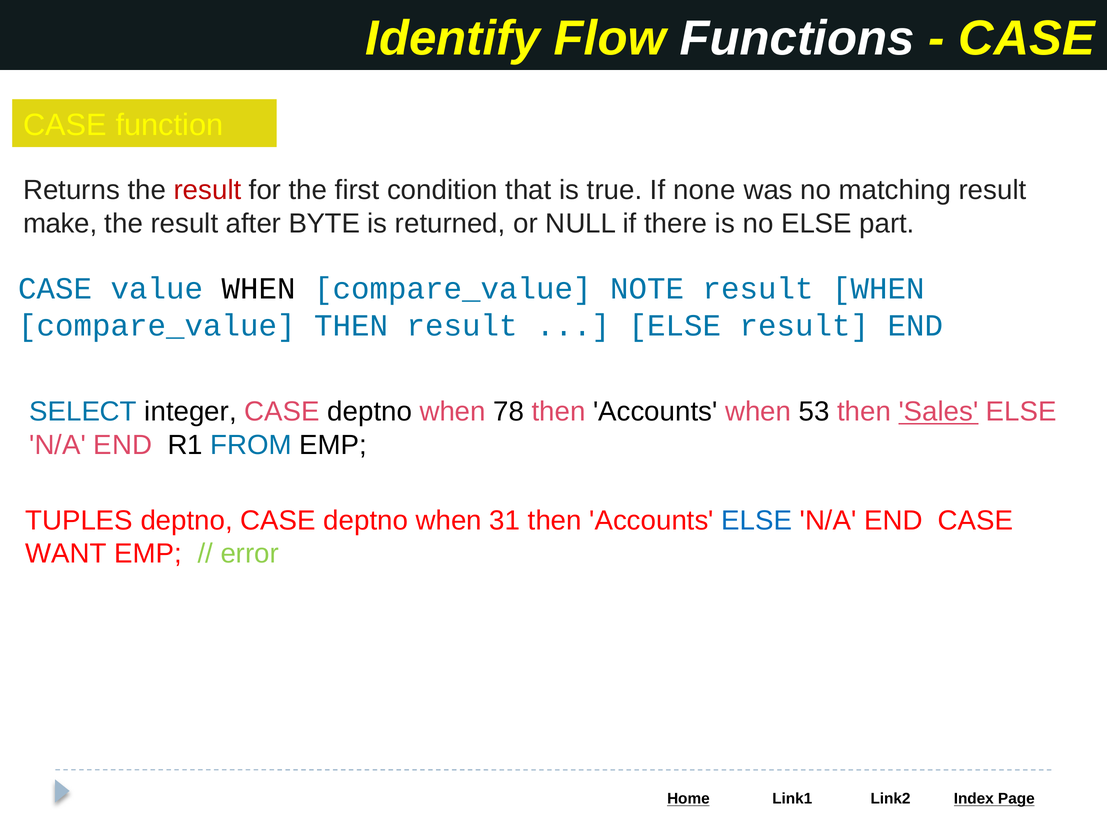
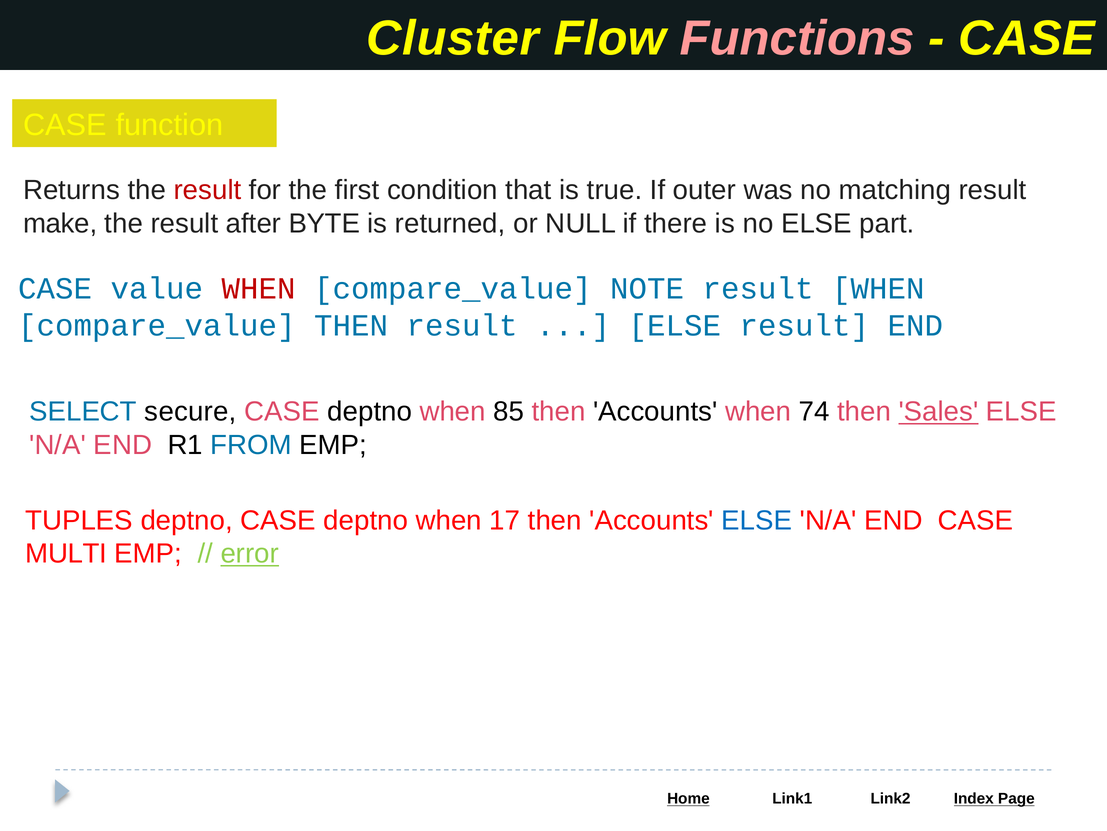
Identify: Identify -> Cluster (453, 38)
Functions colour: white -> pink (797, 38)
none: none -> outer (704, 190)
WHEN colour: black -> red (259, 288)
integer: integer -> secure (190, 411)
78: 78 -> 85 (509, 411)
53: 53 -> 74 (814, 411)
31: 31 -> 17 (505, 520)
WANT: WANT -> MULTI (66, 553)
error underline: none -> present (250, 553)
